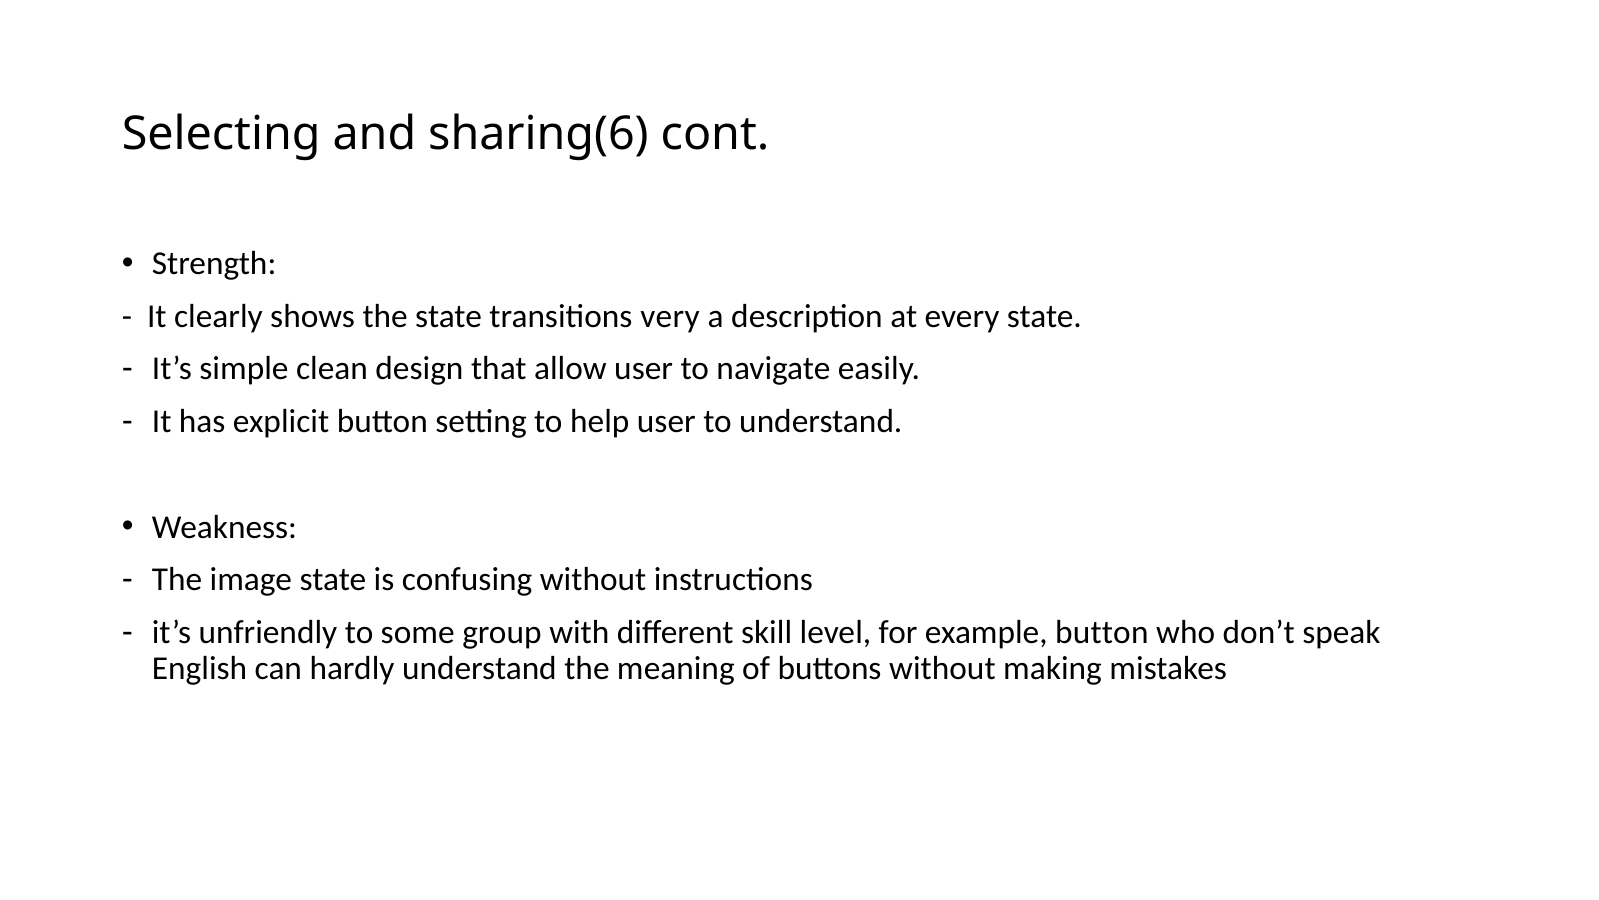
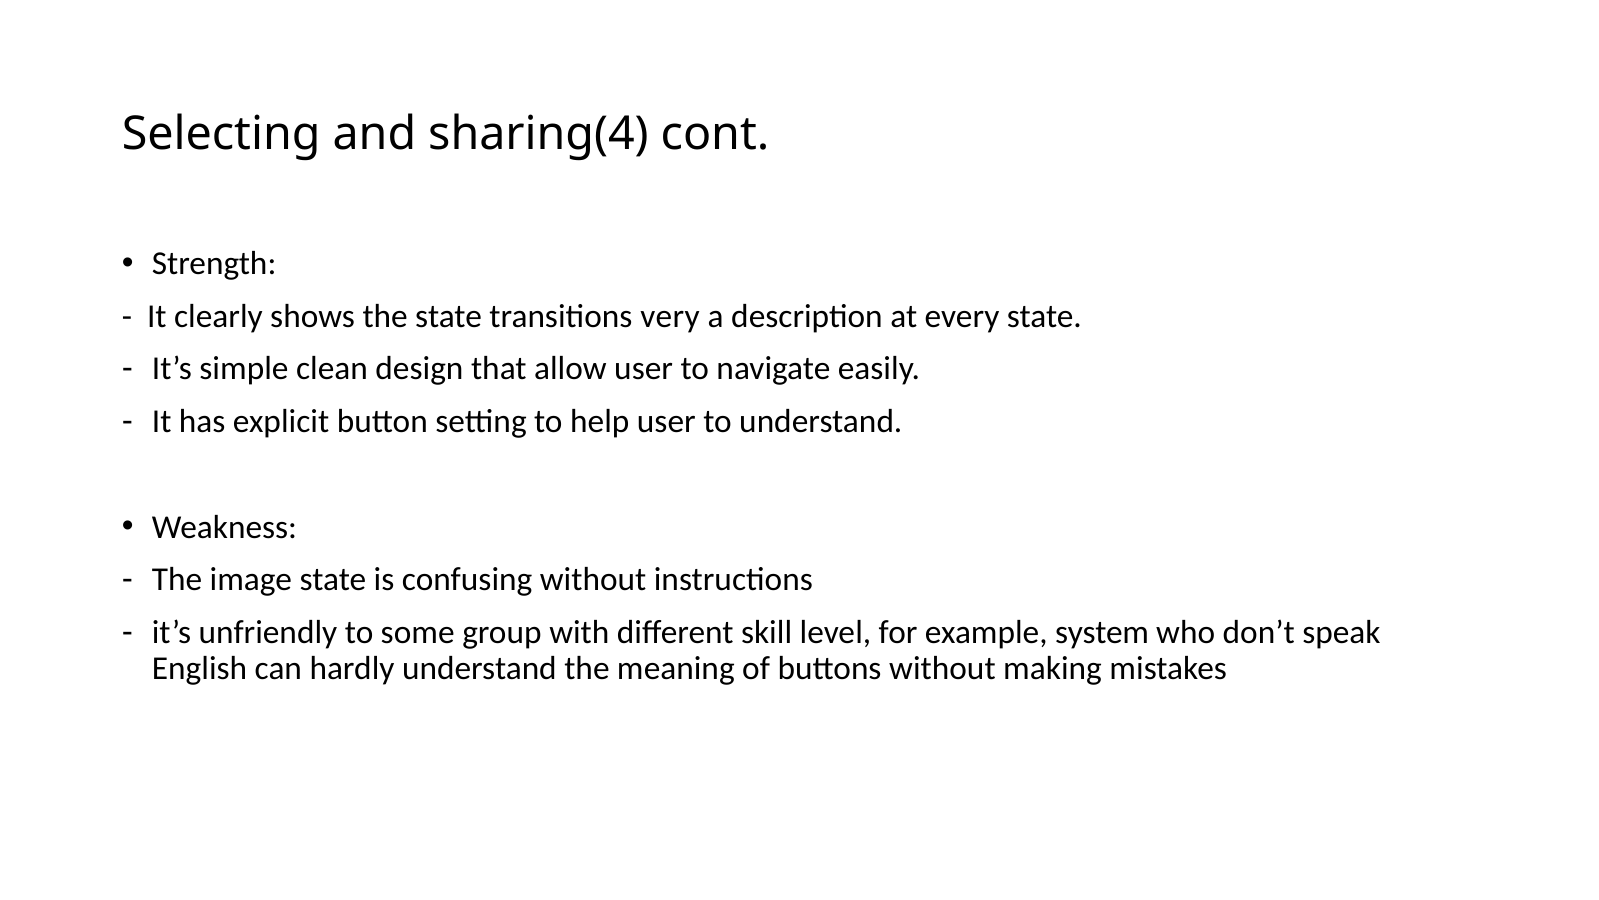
sharing(6: sharing(6 -> sharing(4 (538, 134)
example button: button -> system (1102, 632)
